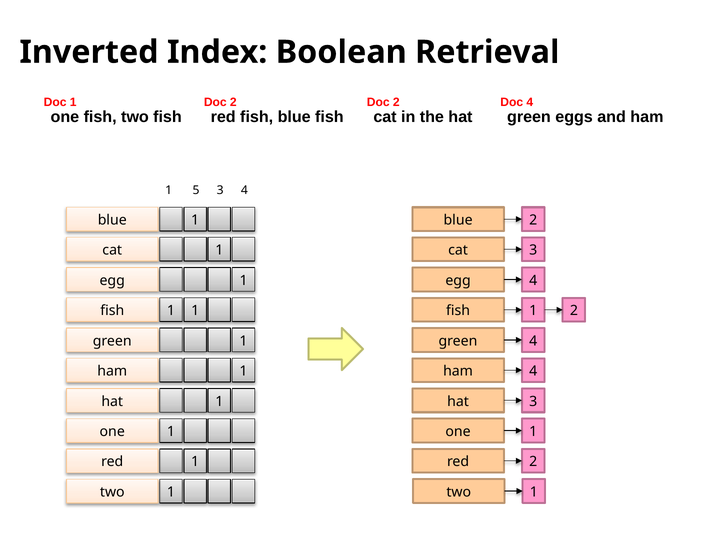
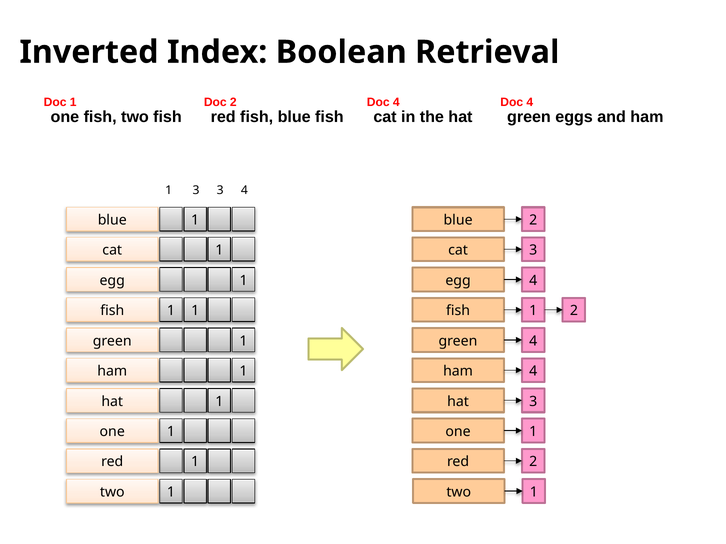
2: 2 -> 4 (396, 102)
1 5: 5 -> 3 (196, 190)
